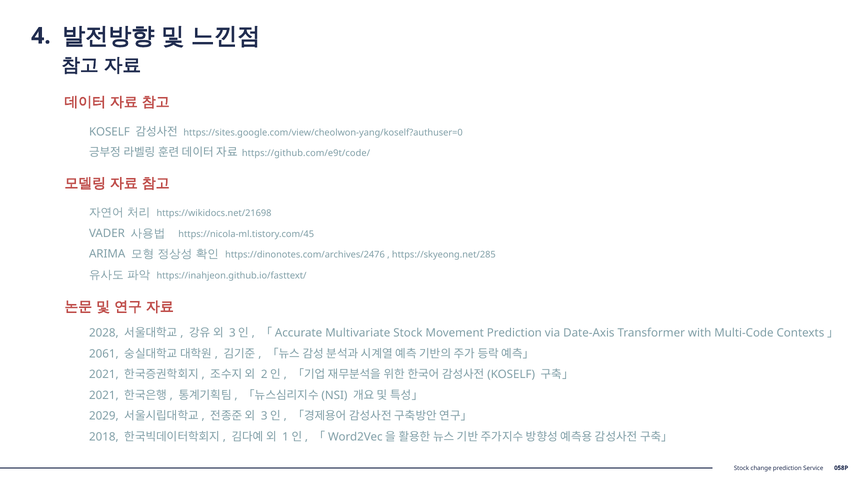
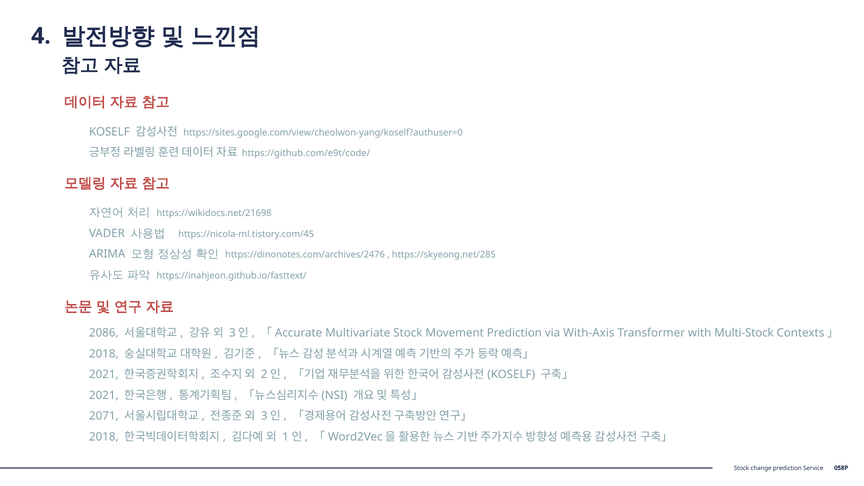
2028: 2028 -> 2086 (104, 333)
Date-Axis: Date-Axis -> With-Axis (589, 333)
Multi-Code: Multi-Code -> Multi-Stock (744, 333)
2061: 2061 -> 2018 (104, 354)
2029: 2029 -> 2071 (104, 416)
